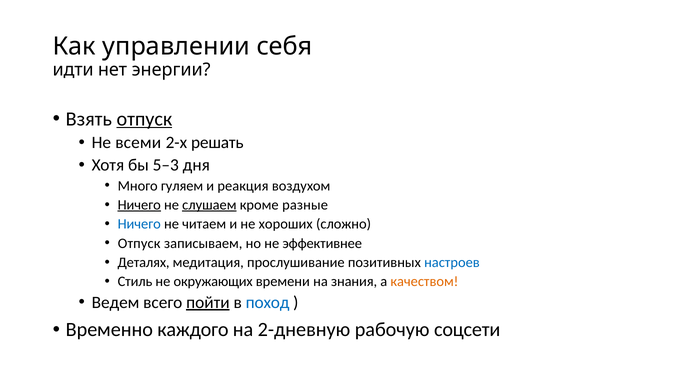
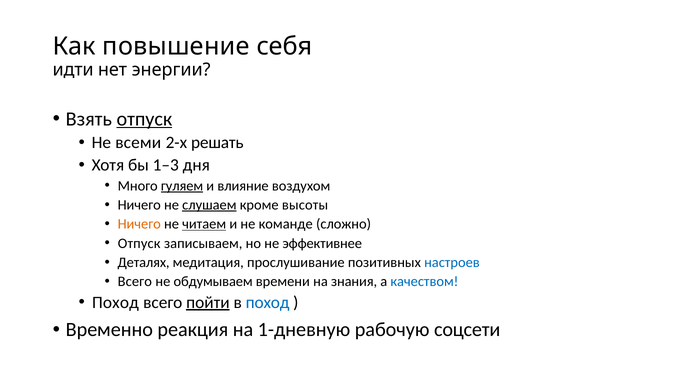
управлении: управлении -> повышение (176, 47)
5–3: 5–3 -> 1–3 (166, 165)
гуляем underline: none -> present (182, 186)
реакция: реакция -> влияние (243, 186)
Ничего underline: present -> none (139, 205)
разные: разные -> высоты (305, 205)
Ничего colour: blue -> orange (139, 224)
читаем underline: none -> present (204, 224)
хороших: хороших -> команде (286, 224)
Стиль: Стиль -> Всего (135, 282)
окружающих: окружающих -> обдумываем (213, 282)
качеством colour: orange -> blue (424, 282)
Ведем: Ведем -> Поход (115, 303)
каждого: каждого -> реакция (193, 330)
2-дневную: 2-дневную -> 1-дневную (304, 330)
